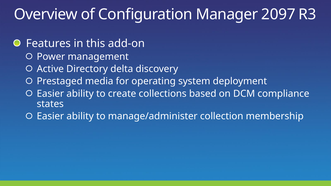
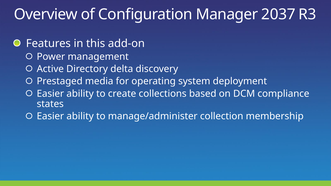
2097: 2097 -> 2037 (278, 14)
